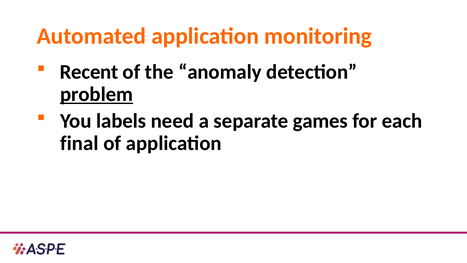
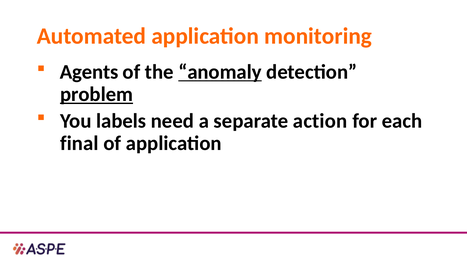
Recent: Recent -> Agents (89, 72)
anomaly underline: none -> present (220, 72)
games: games -> action (320, 121)
